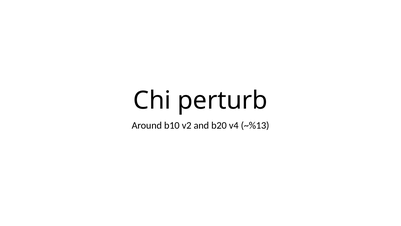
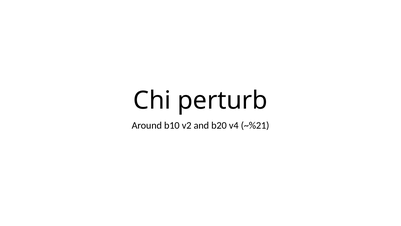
~%13: ~%13 -> ~%21 (255, 125)
